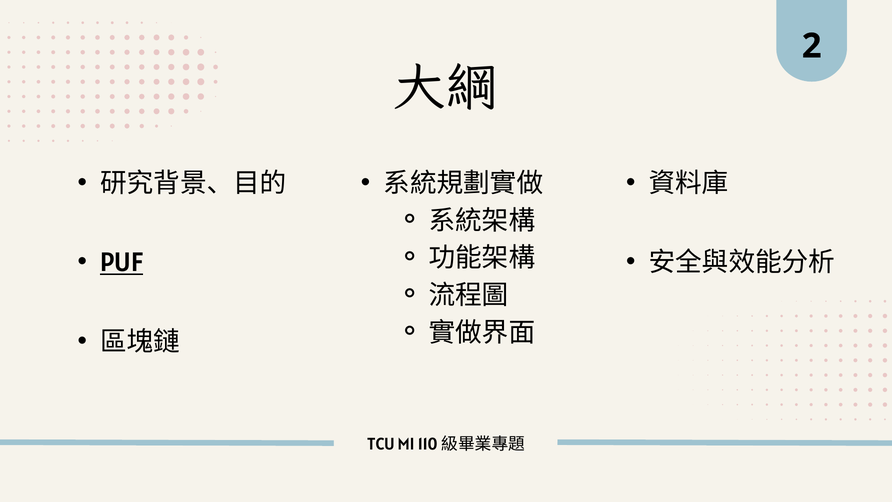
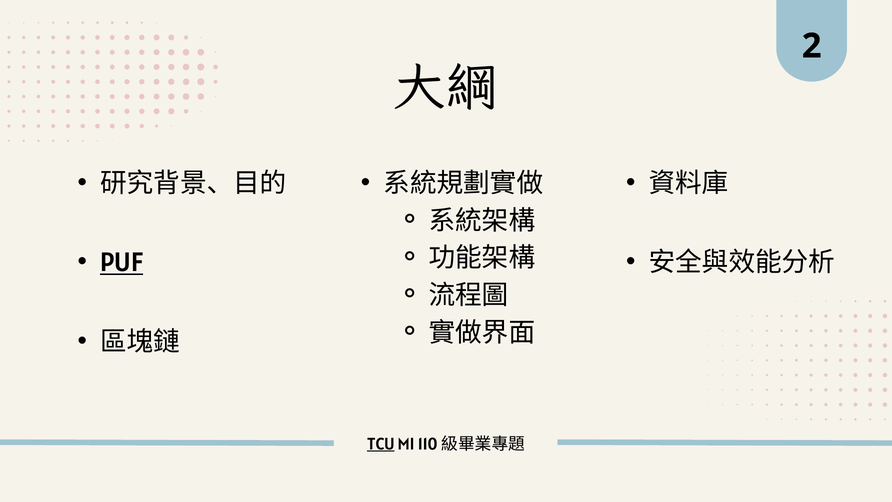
TCU underline: none -> present (381, 444)
